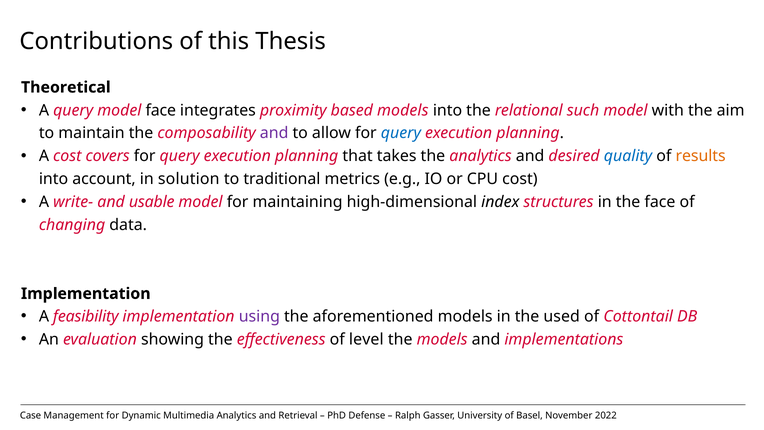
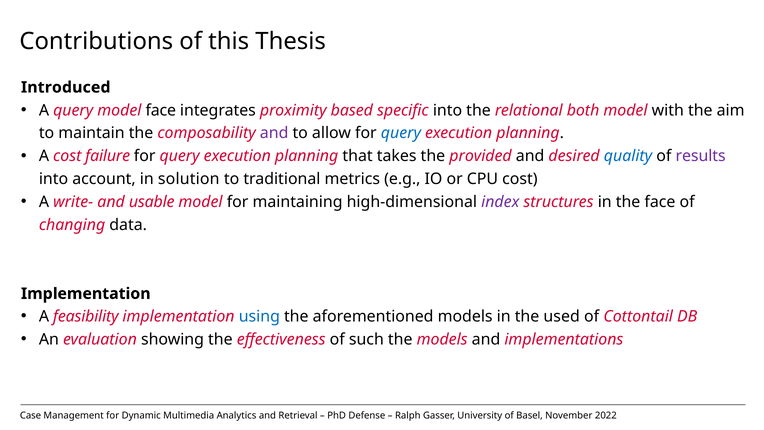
Theoretical: Theoretical -> Introduced (66, 87)
based models: models -> specific (403, 110)
such: such -> both (583, 110)
covers: covers -> failure (108, 156)
the analytics: analytics -> provided (481, 156)
results colour: orange -> purple (701, 156)
index colour: black -> purple (500, 202)
using colour: purple -> blue (259, 316)
level: level -> such (366, 339)
